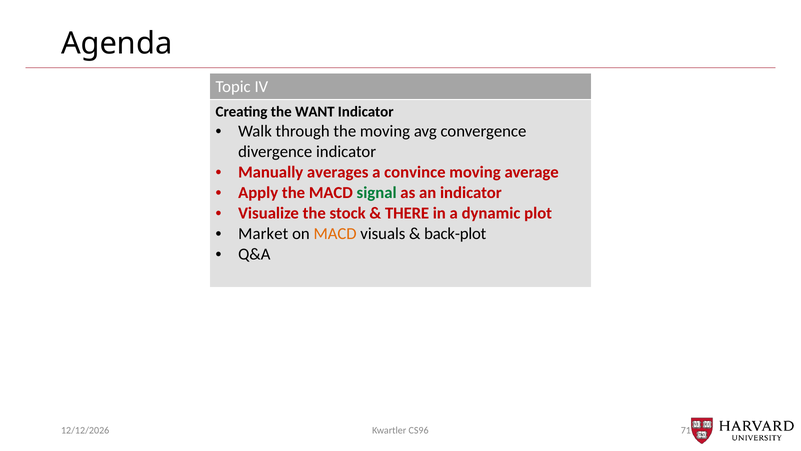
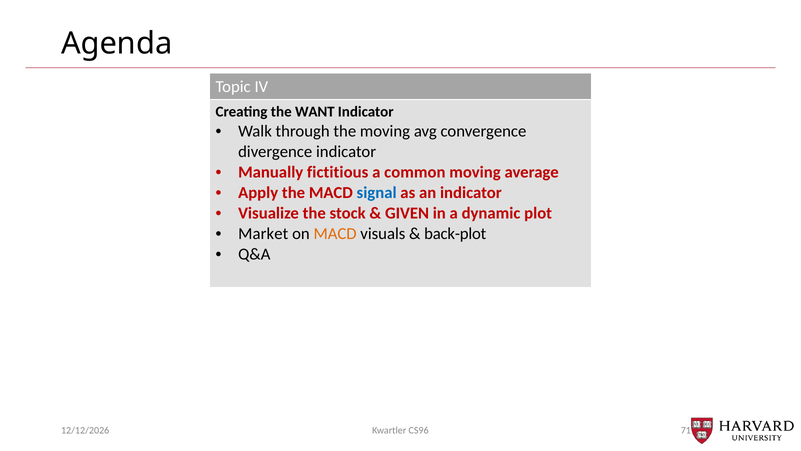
averages: averages -> fictitious (338, 172)
convince: convince -> common (415, 172)
signal colour: green -> blue (377, 193)
THERE: THERE -> GIVEN (407, 213)
